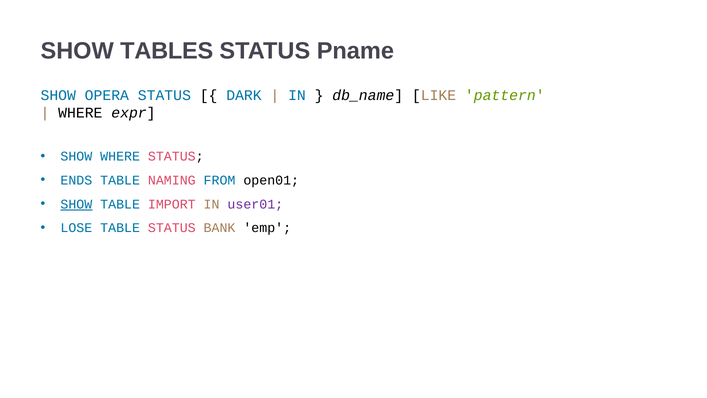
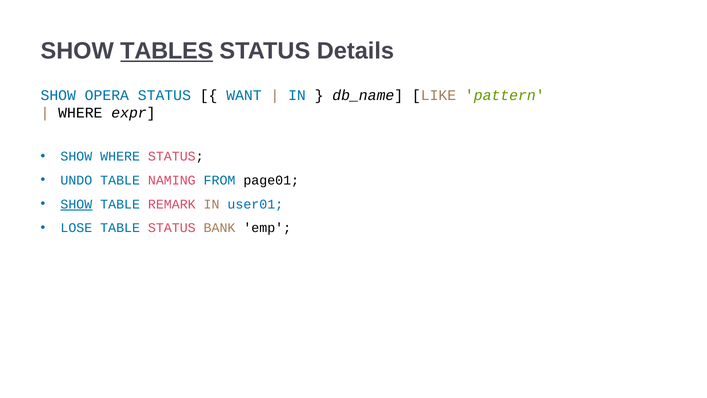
TABLES underline: none -> present (167, 51)
Pname: Pname -> Details (355, 51)
DARK: DARK -> WANT (244, 95)
ENDS: ENDS -> UNDO (76, 180)
open01: open01 -> page01 (271, 180)
IMPORT: IMPORT -> REMARK (172, 204)
user01 colour: purple -> blue (255, 204)
